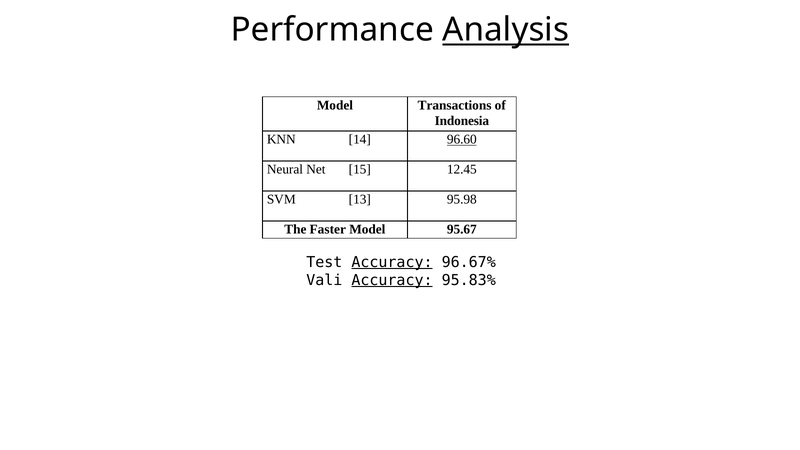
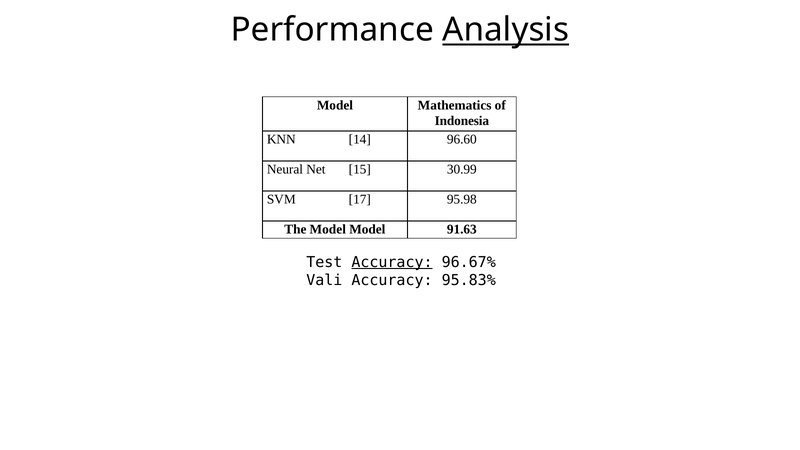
Transactions: Transactions -> Mathematics (455, 105)
96.60 underline: present -> none (462, 139)
12.45: 12.45 -> 30.99 (462, 169)
13: 13 -> 17 (360, 200)
The Faster: Faster -> Model (328, 230)
95.67: 95.67 -> 91.63 (462, 230)
Accuracy underline: present -> none (392, 280)
